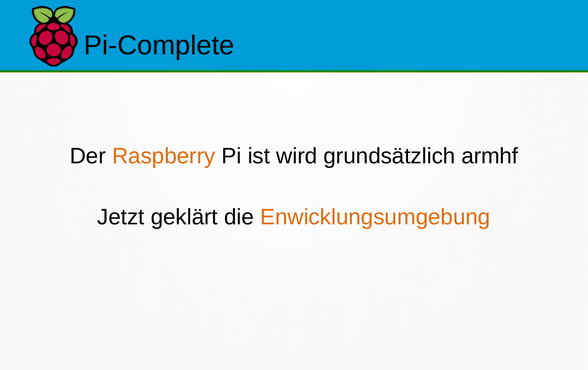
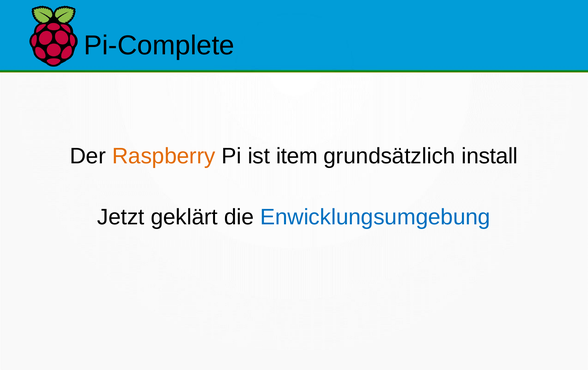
wird: wird -> item (297, 156)
armhf: armhf -> install (490, 156)
Enwicklungsumgebung colour: orange -> blue (375, 217)
